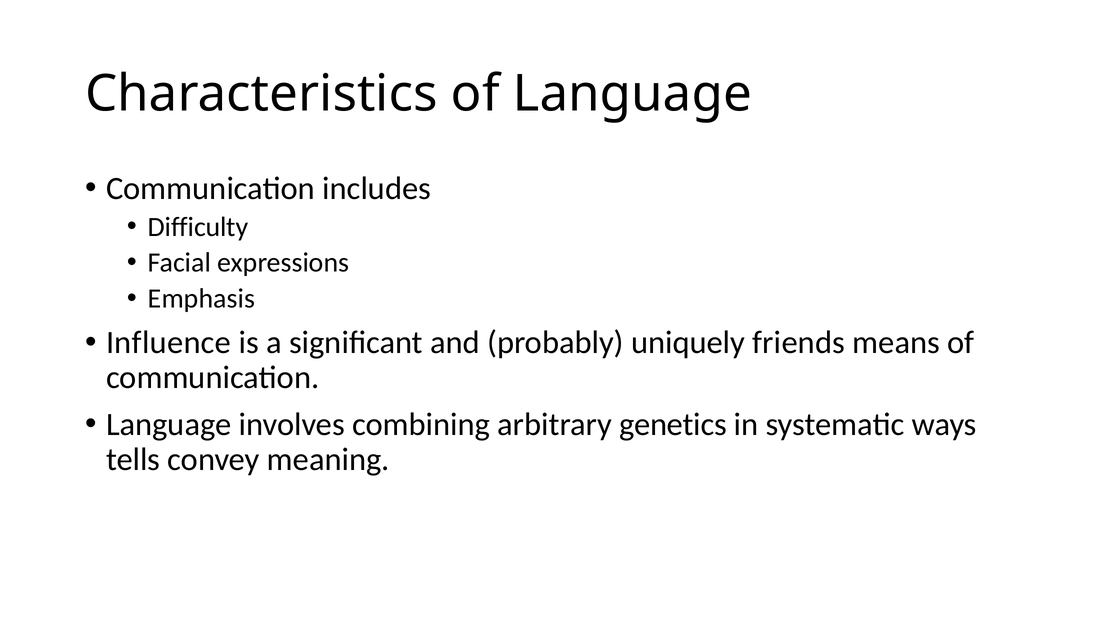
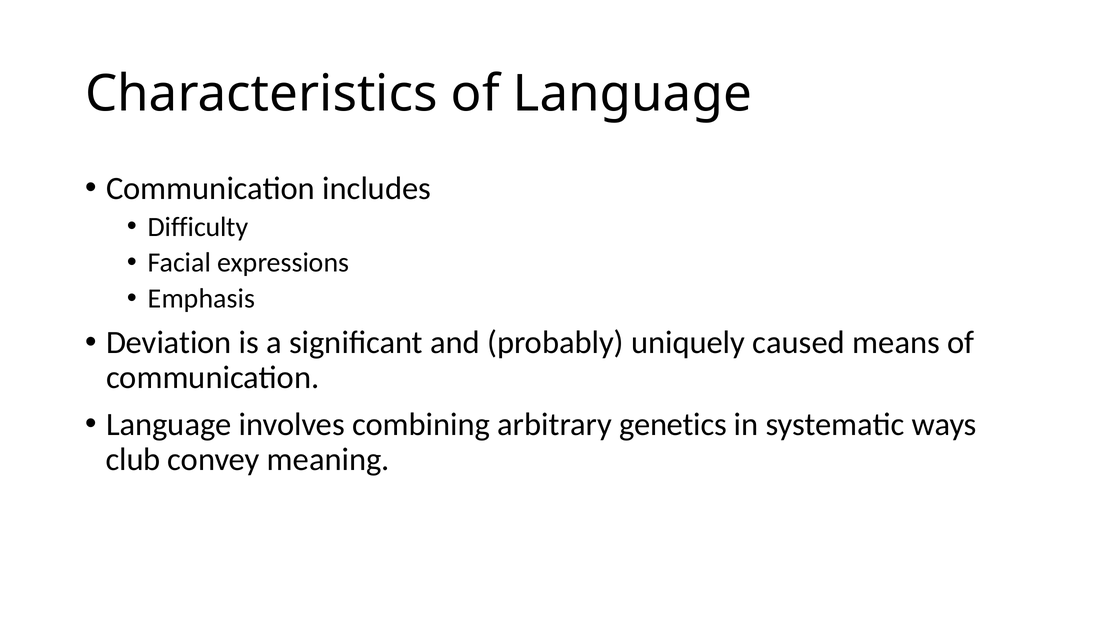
Influence: Influence -> Deviation (169, 343)
friends: friends -> caused (799, 343)
tells: tells -> club (133, 460)
